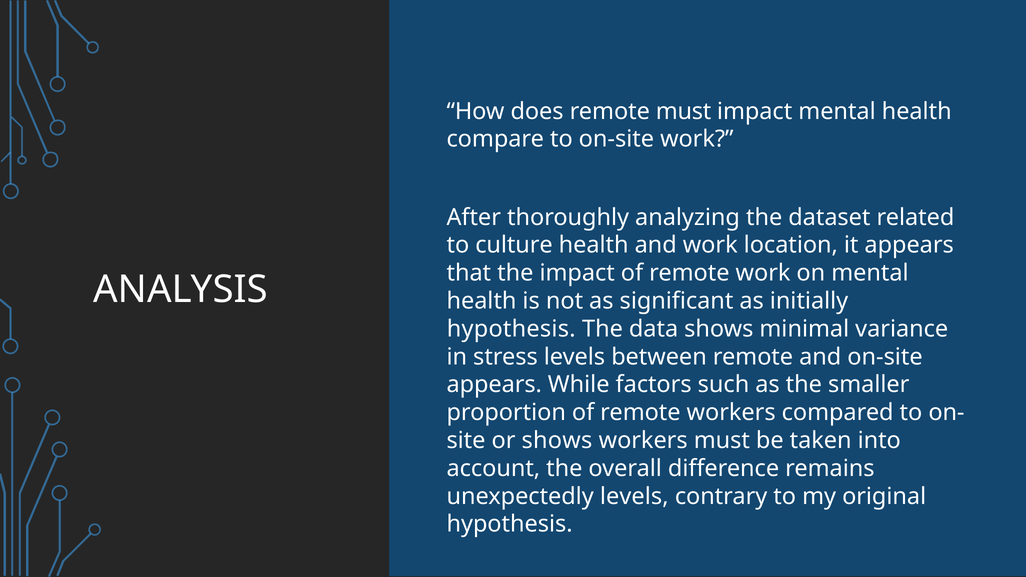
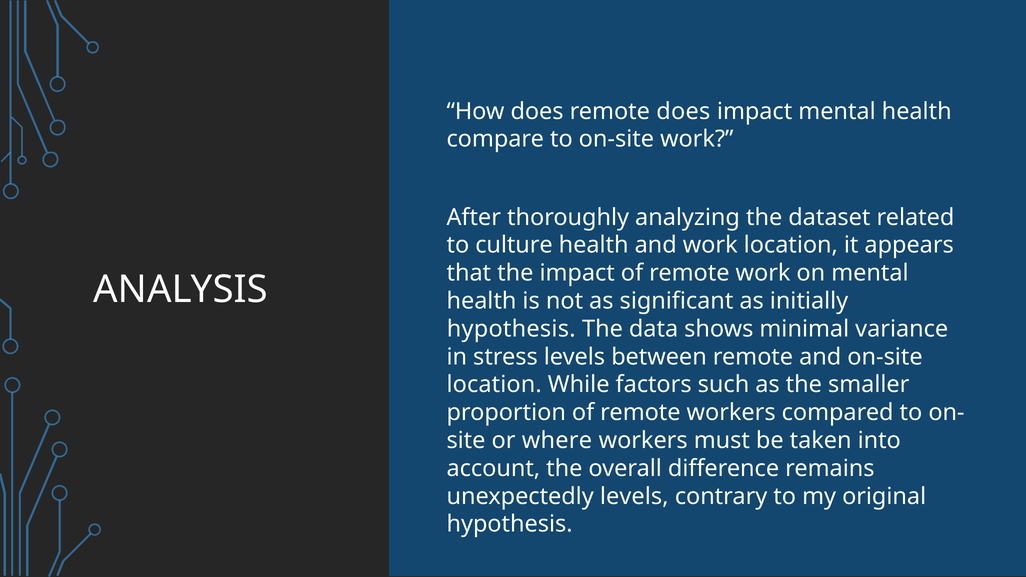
remote must: must -> does (683, 111)
appears: appears -> location (494, 385)
or shows: shows -> where (557, 441)
